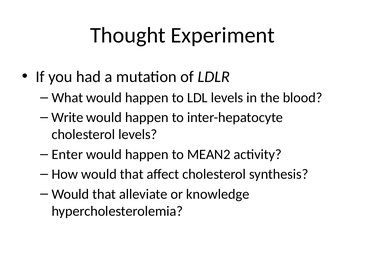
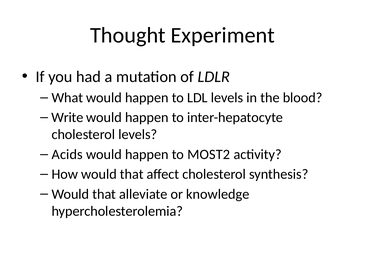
Enter: Enter -> Acids (67, 154)
MEAN2: MEAN2 -> MOST2 (209, 154)
